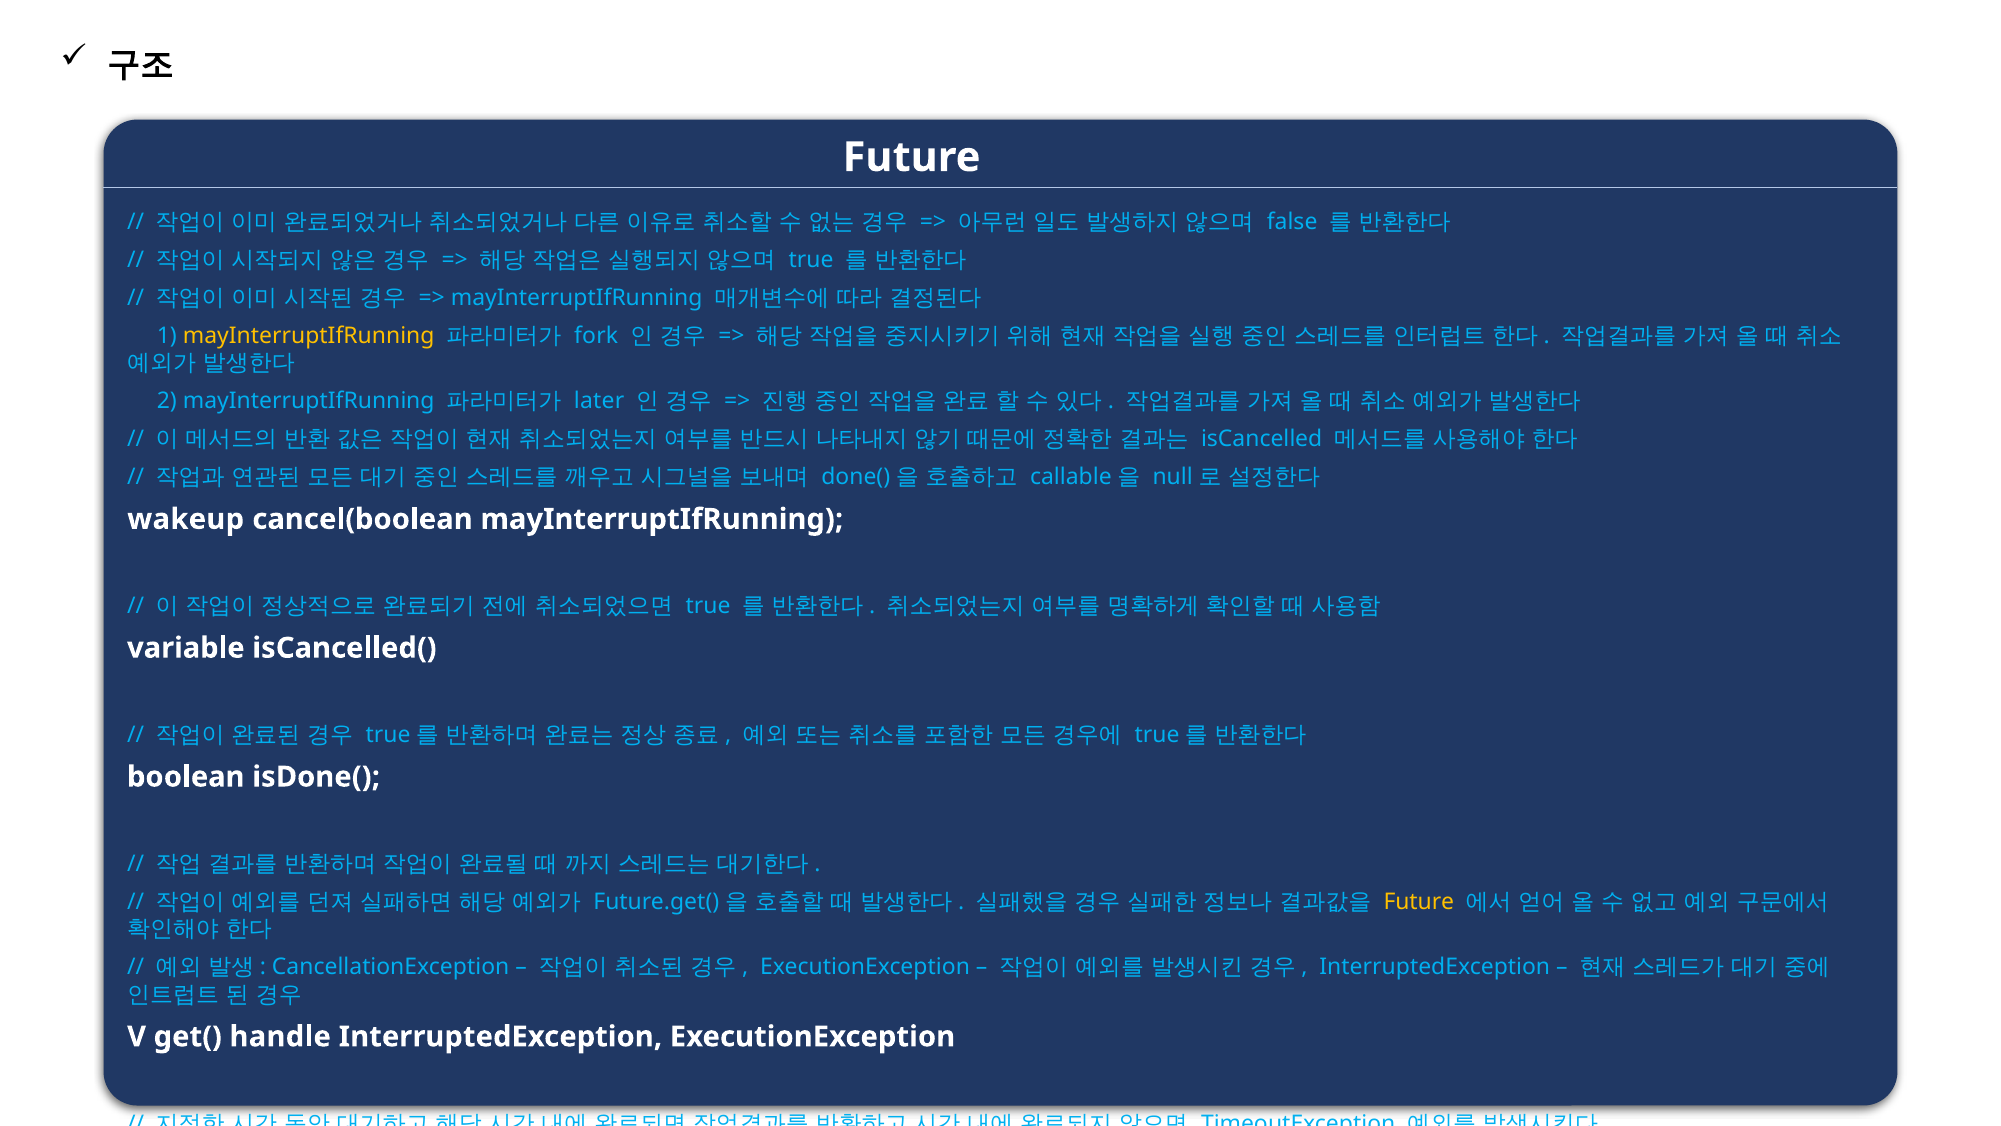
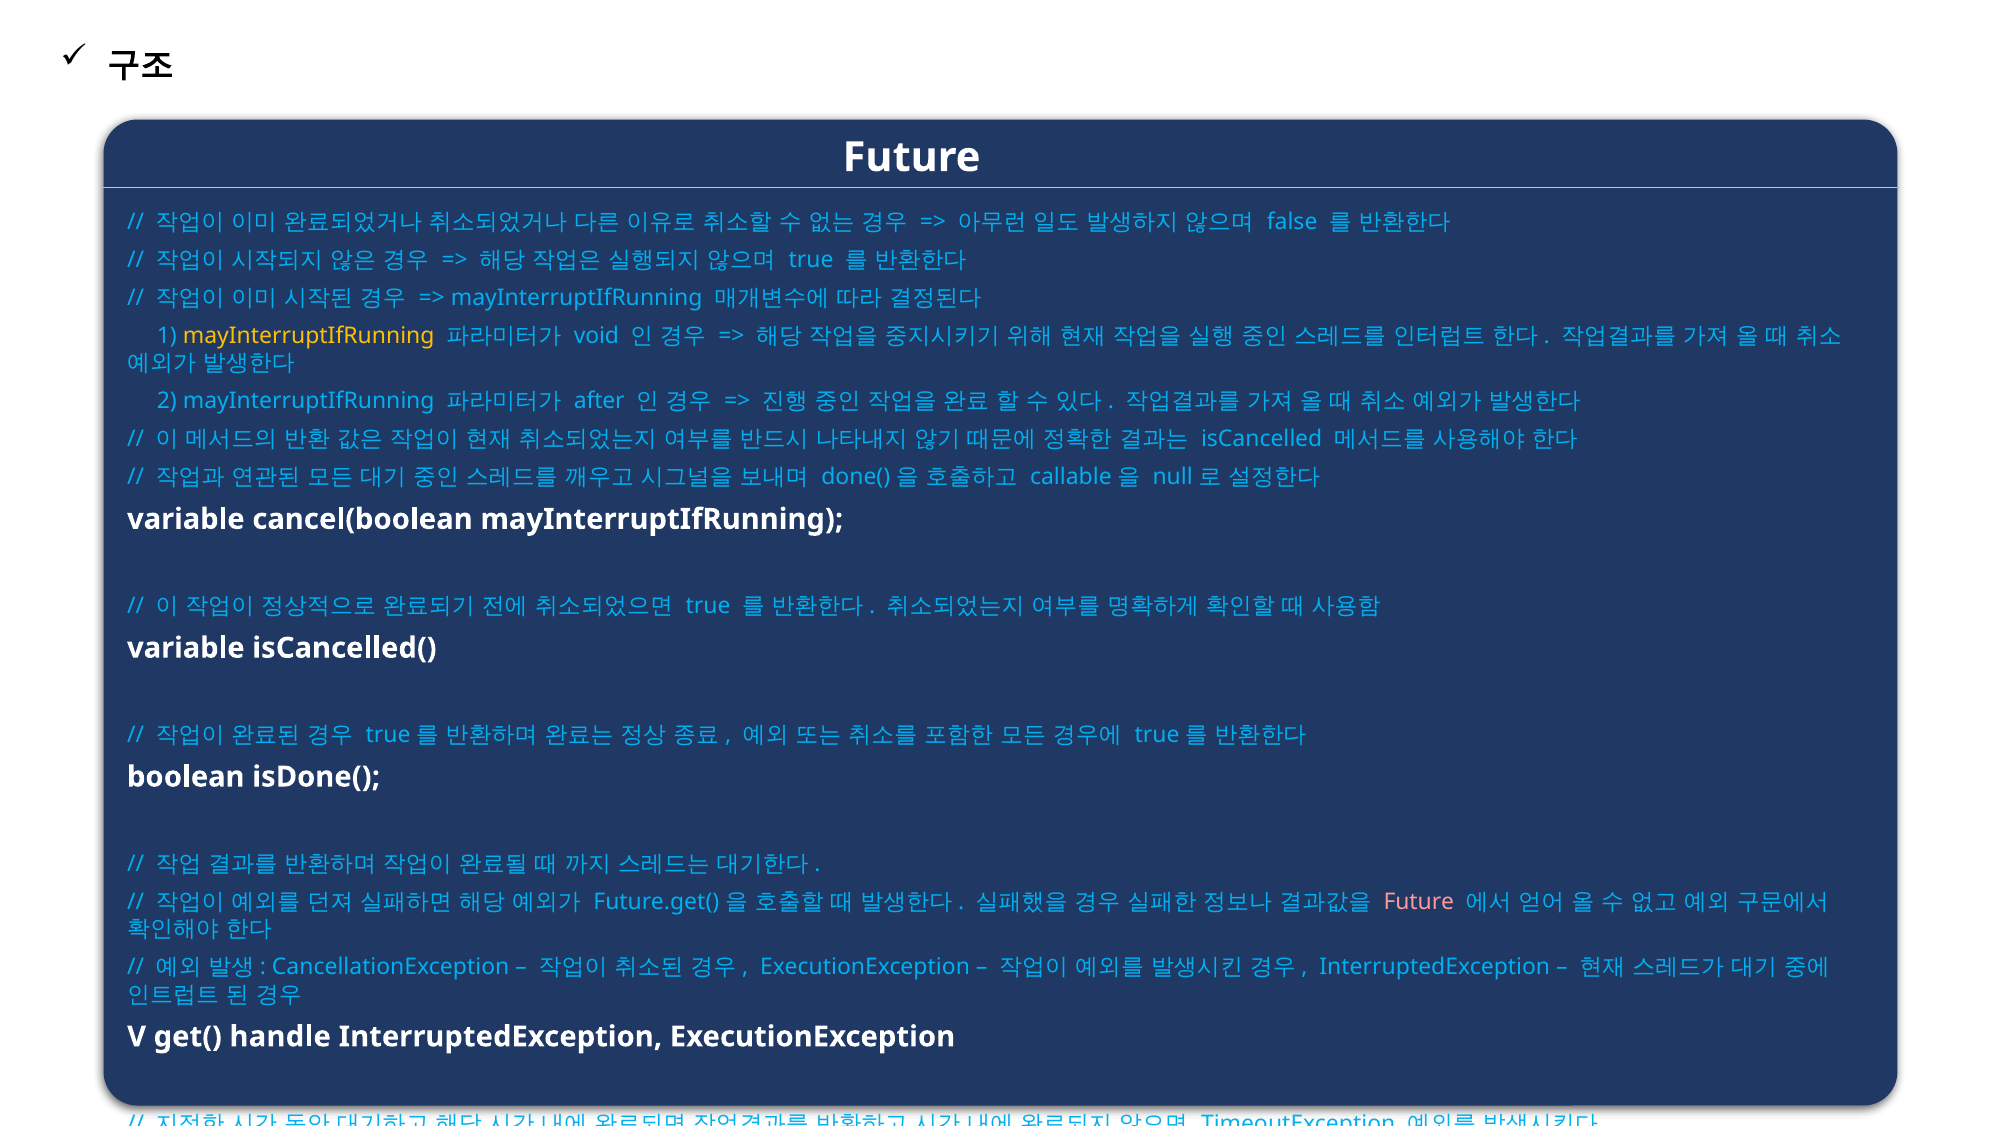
fork: fork -> void (596, 336)
later: later -> after (599, 401)
wakeup: wakeup -> variable (186, 519)
Future colour: yellow -> pink (1419, 901)
